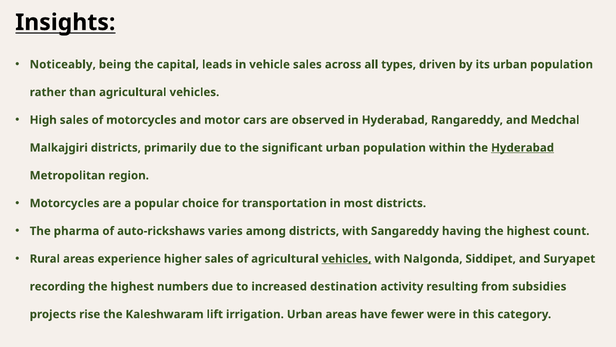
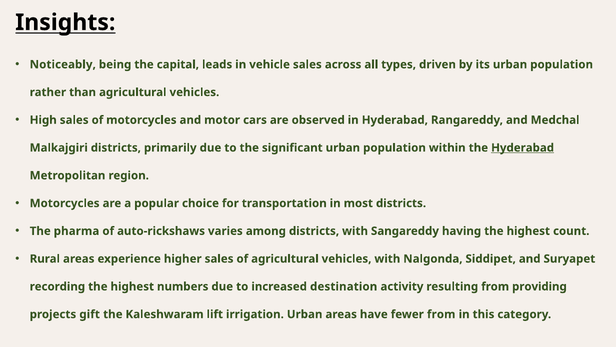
vehicles underline: present -> none (347, 258)
subsidies: subsidies -> providing (539, 286)
rise: rise -> gift (90, 314)
fewer were: were -> from (441, 314)
